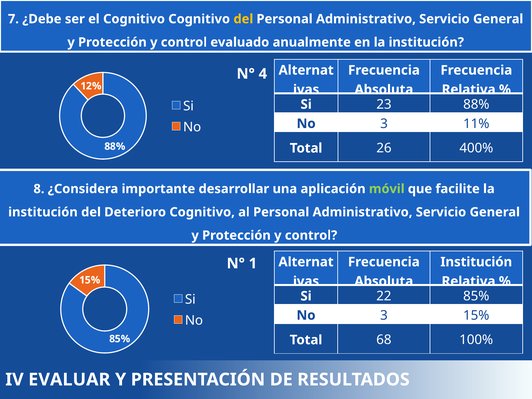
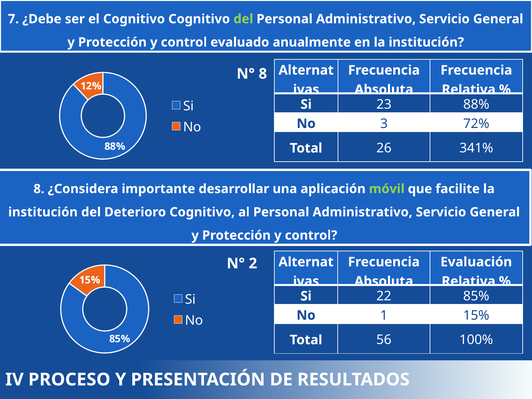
del colour: yellow -> light green (243, 19)
N° 4: 4 -> 8 (263, 74)
11%: 11% -> 72% (476, 124)
400%: 400% -> 341% (476, 148)
Institución: Institución -> Evaluación (476, 262)
1: 1 -> 2 (253, 263)
3: 3 -> 1 (384, 315)
68: 68 -> 56 (384, 340)
EVALUAR: EVALUAR -> PROCESO (69, 380)
